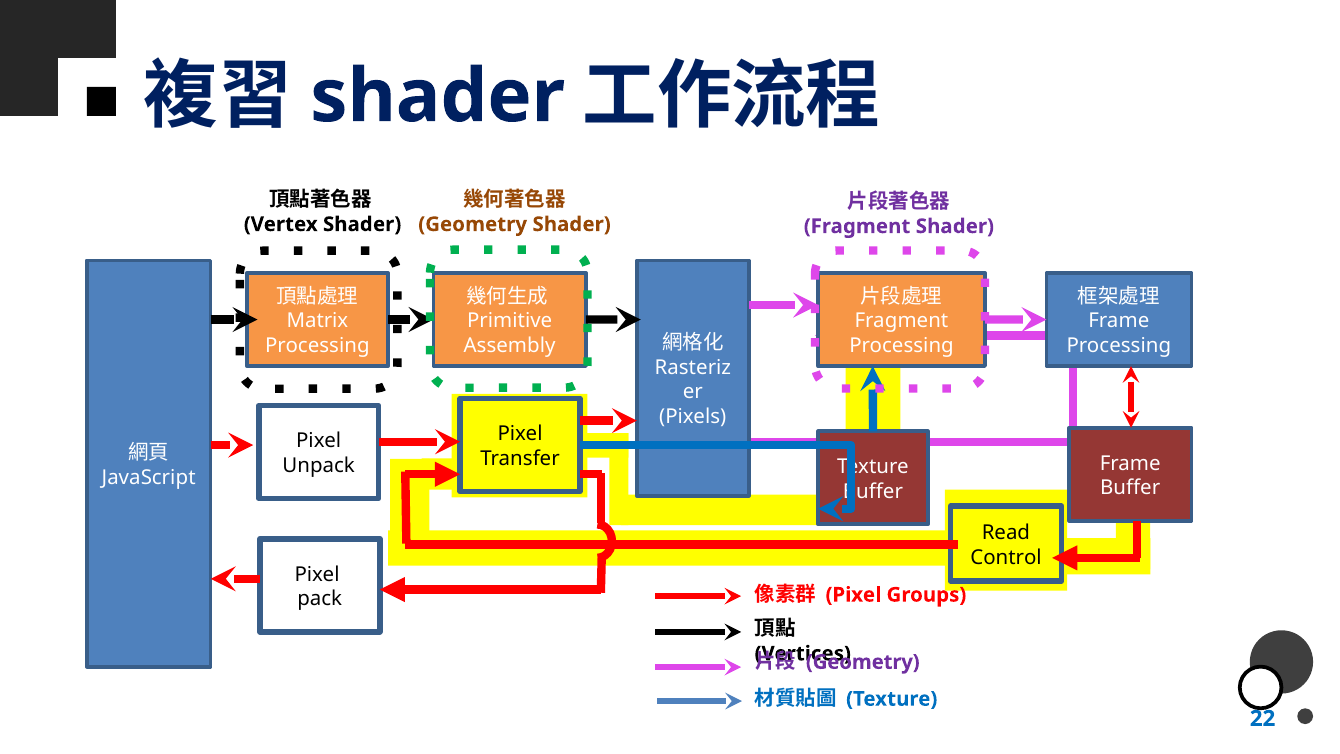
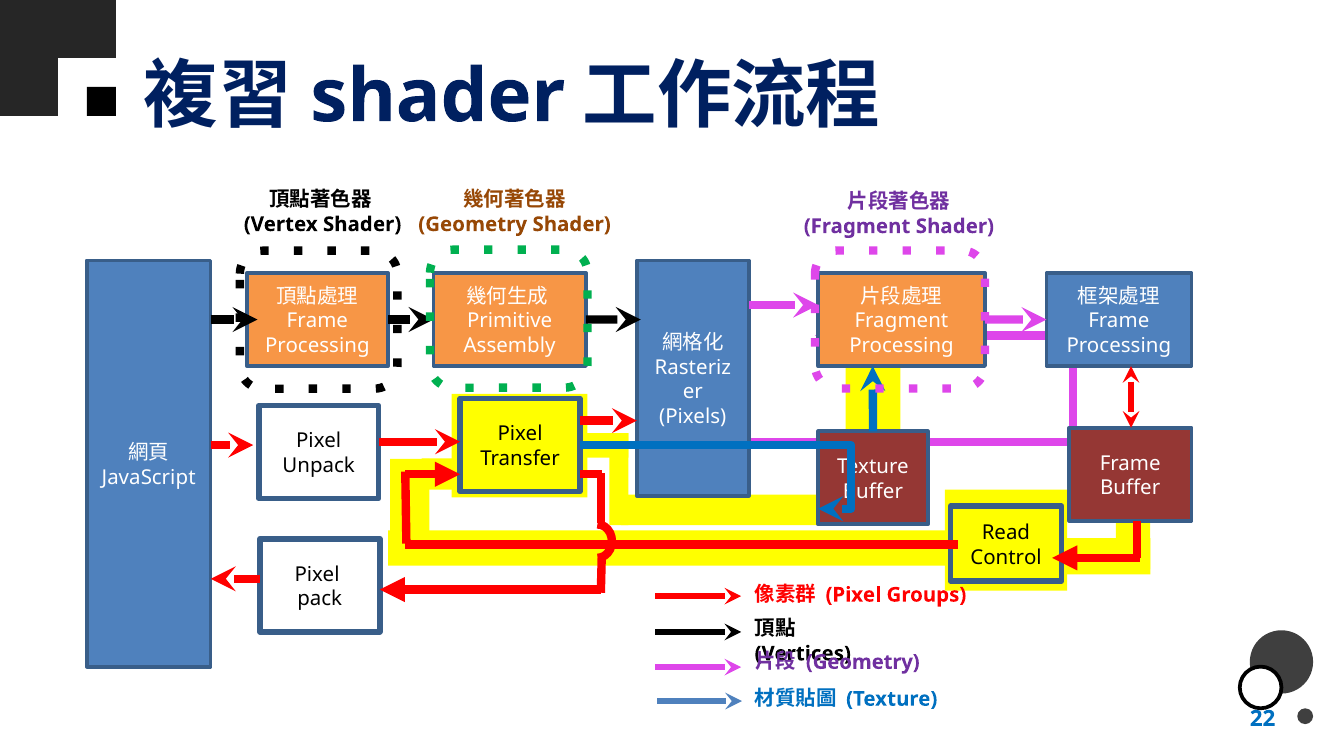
Matrix: Matrix -> Frame (317, 321)
